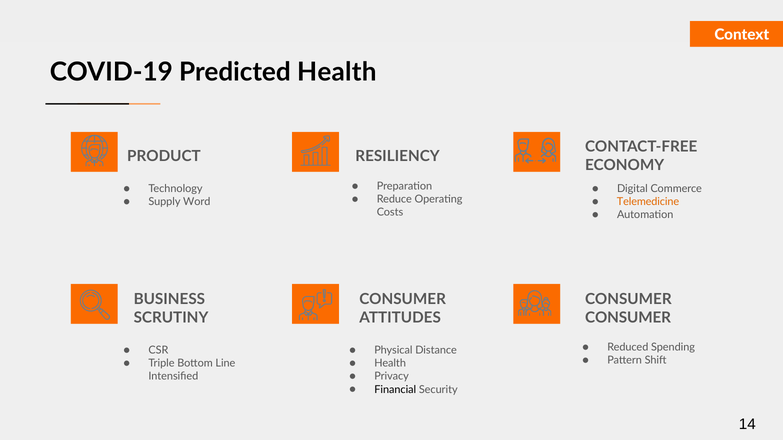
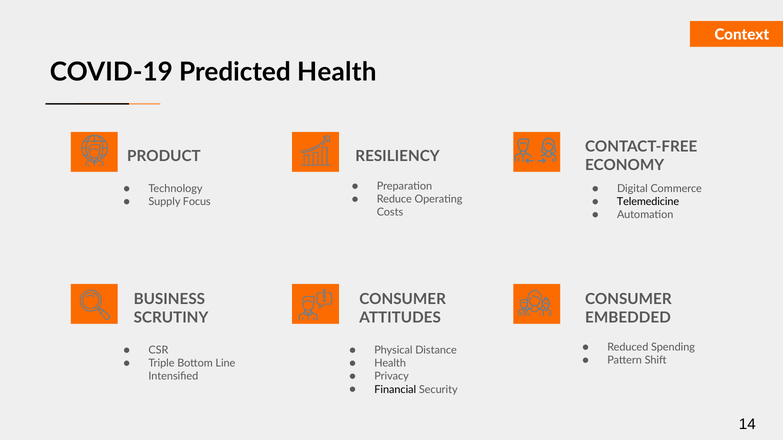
Word: Word -> Focus (197, 202)
Telemedicine colour: orange -> black (648, 202)
CONSUMER: CONSUMER -> EMBEDDED (628, 318)
